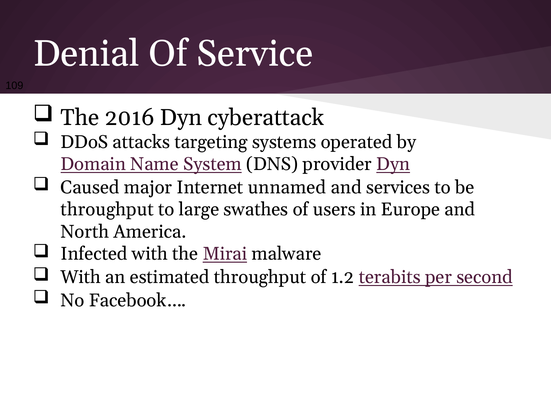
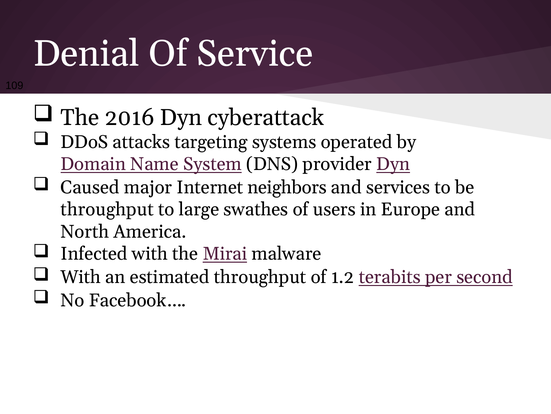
unnamed: unnamed -> neighbors (287, 187)
